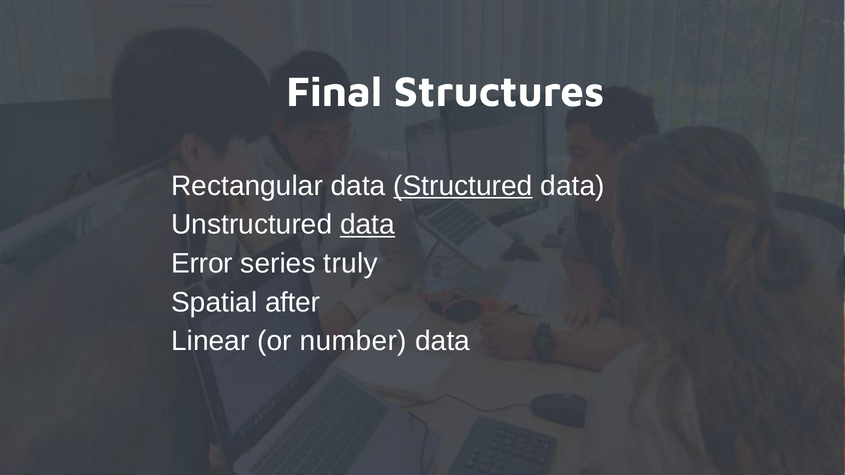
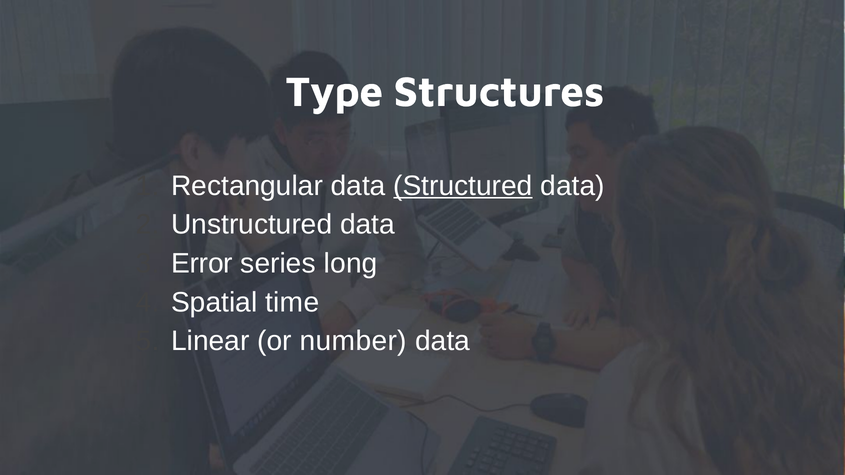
Final: Final -> Type (334, 92)
data underline: present -> none (368, 225)
truly: truly -> long (351, 264)
after: after -> time (292, 302)
